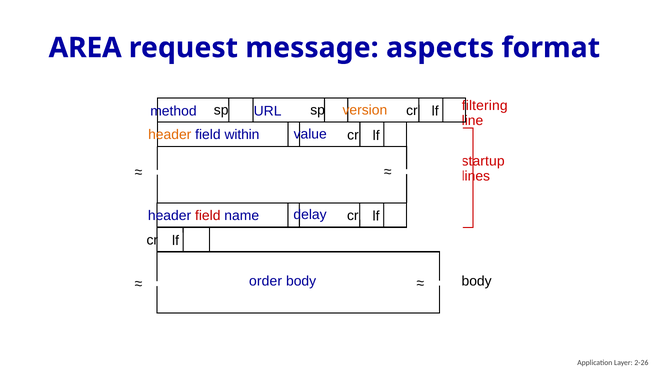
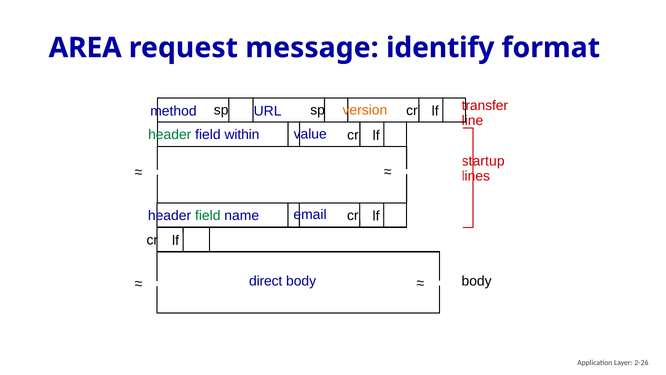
aspects: aspects -> identify (440, 48)
filtering: filtering -> transfer (485, 106)
header colour: orange -> green (170, 135)
delay: delay -> email (310, 215)
field colour: red -> green (208, 215)
order: order -> direct (266, 281)
